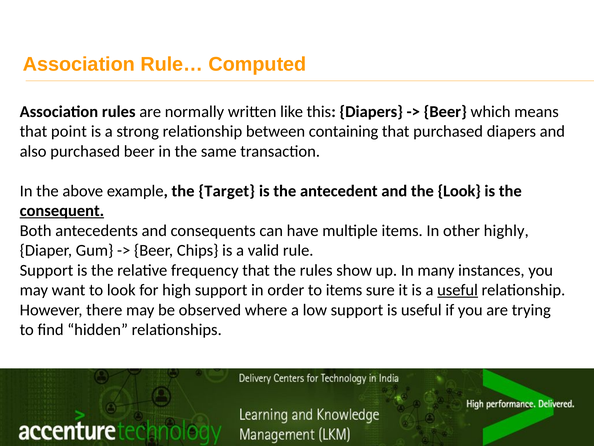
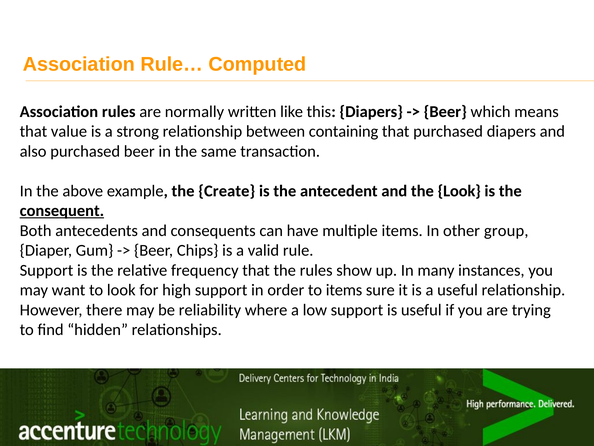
point: point -> value (69, 131)
Target: Target -> Create (227, 191)
highly: highly -> group (506, 230)
useful underline: present -> none (458, 290)
observed: observed -> reliability (210, 310)
